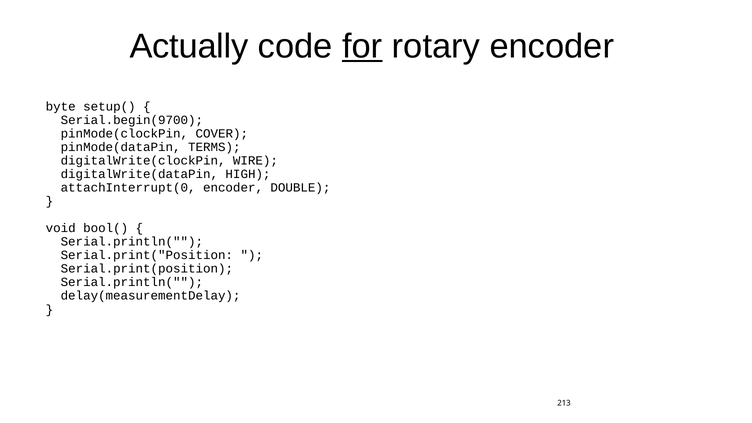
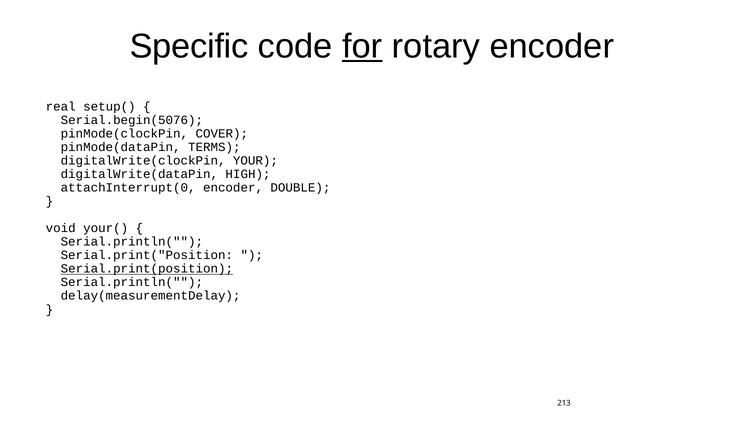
Actually: Actually -> Specific (189, 46)
byte: byte -> real (61, 107)
Serial.begin(9700: Serial.begin(9700 -> Serial.begin(5076 (132, 120)
WIRE: WIRE -> YOUR (255, 161)
bool(: bool( -> your( (106, 228)
Serial.print(position underline: none -> present (147, 269)
